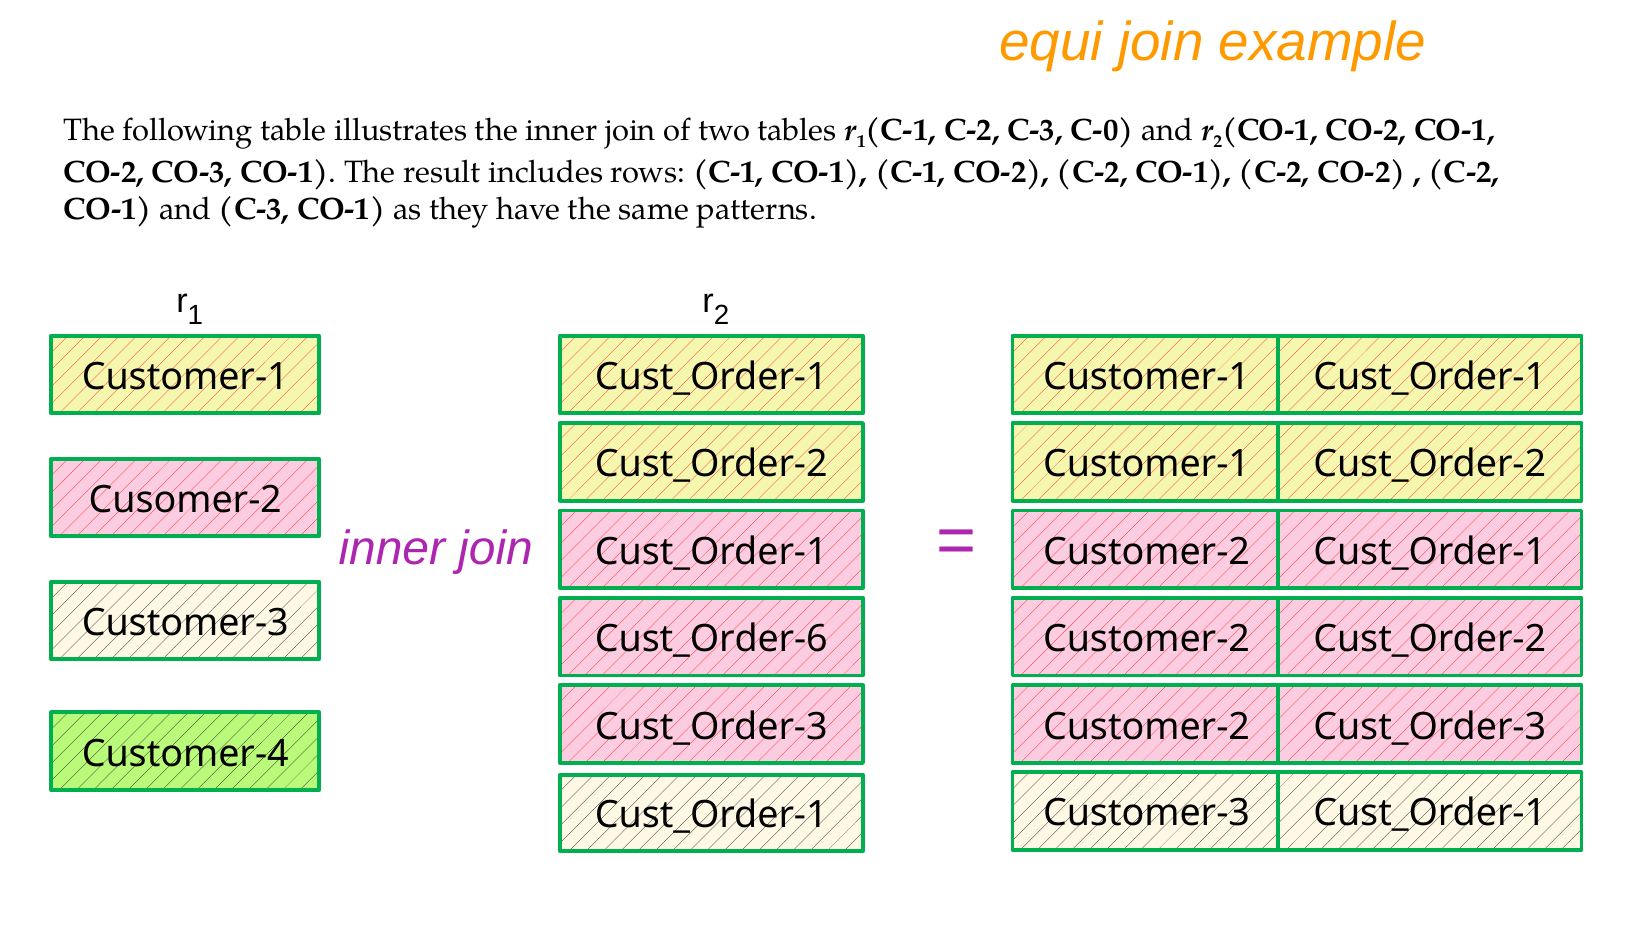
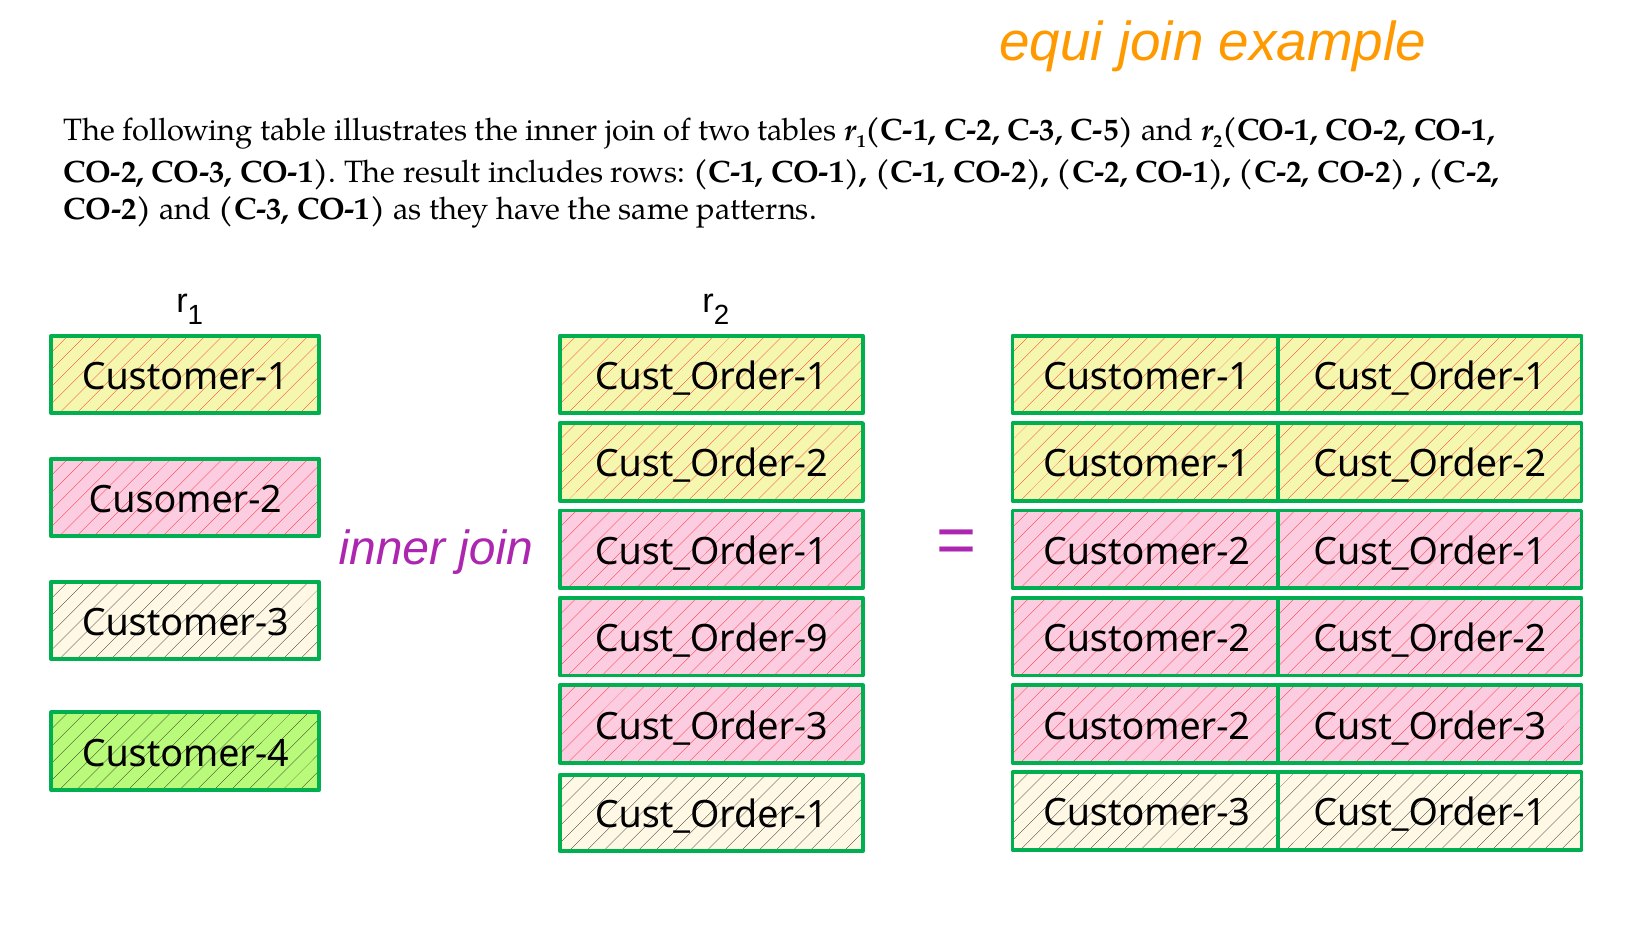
C-0: C-0 -> C-5 (1102, 130)
CO-1: CO-1 -> CO-2 (108, 209)
Cust_Order-6: Cust_Order-6 -> Cust_Order-9 (711, 639)
